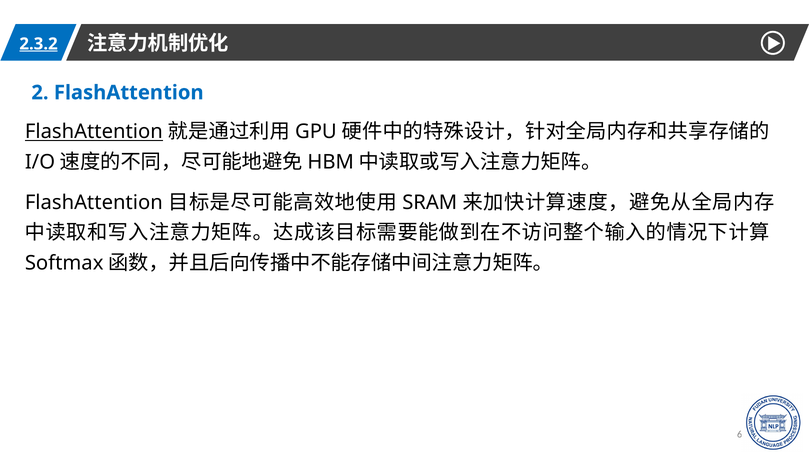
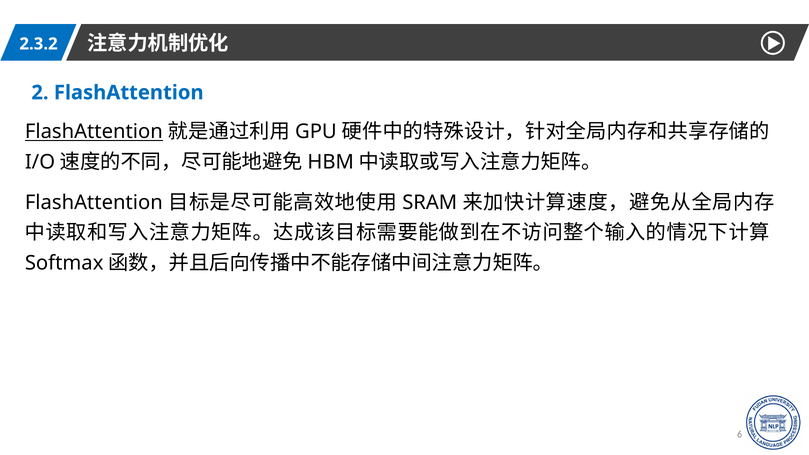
2.3.2 underline: present -> none (39, 44)
